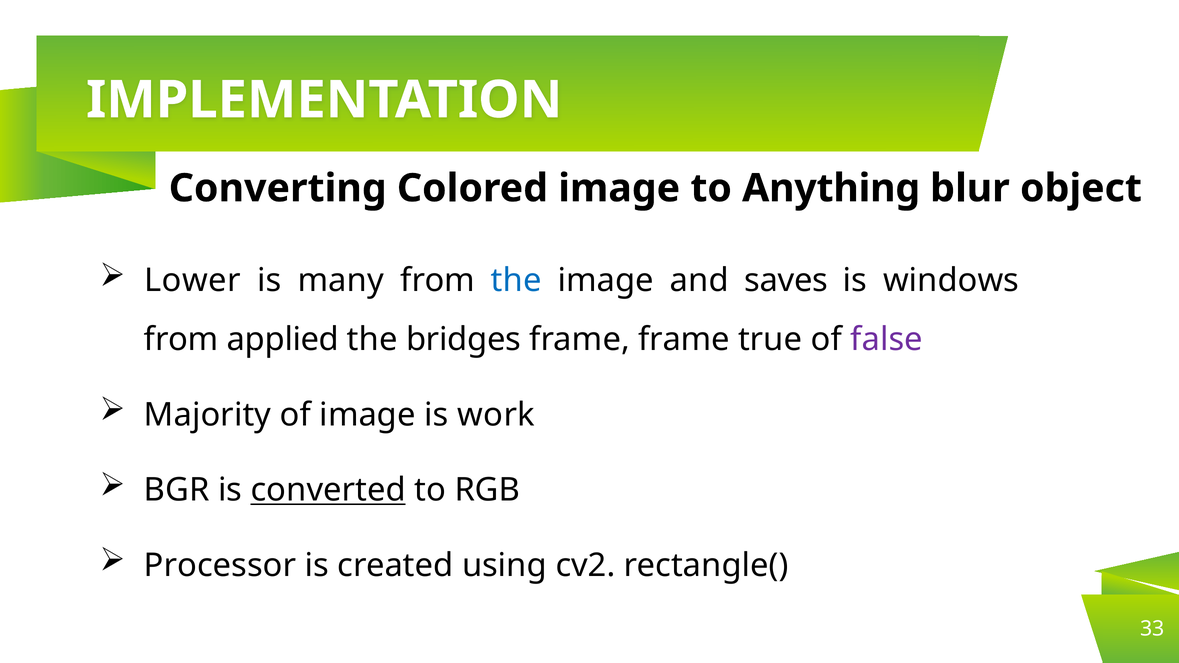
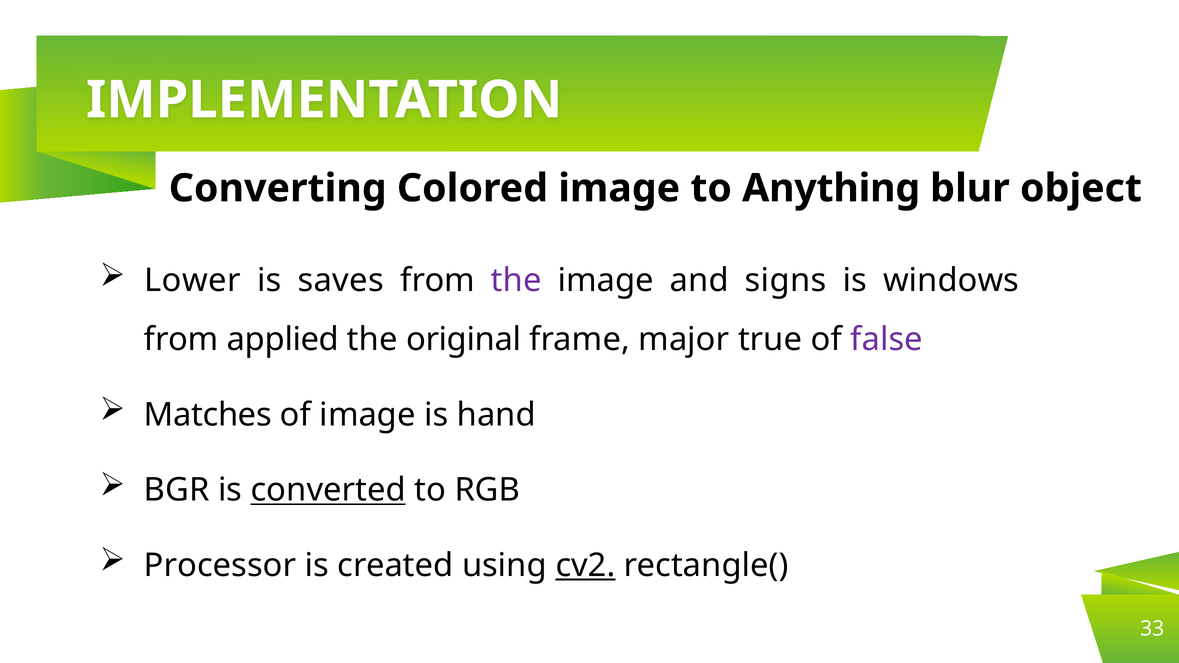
many: many -> saves (341, 281)
the colour: blue -> purple (516, 281)
saves: saves -> signs (786, 281)
bridges: bridges -> original (464, 340)
frame frame: frame -> major (684, 340)
Majority: Majority -> Matches (208, 415)
work: work -> hand (496, 415)
cv2 underline: none -> present (585, 566)
